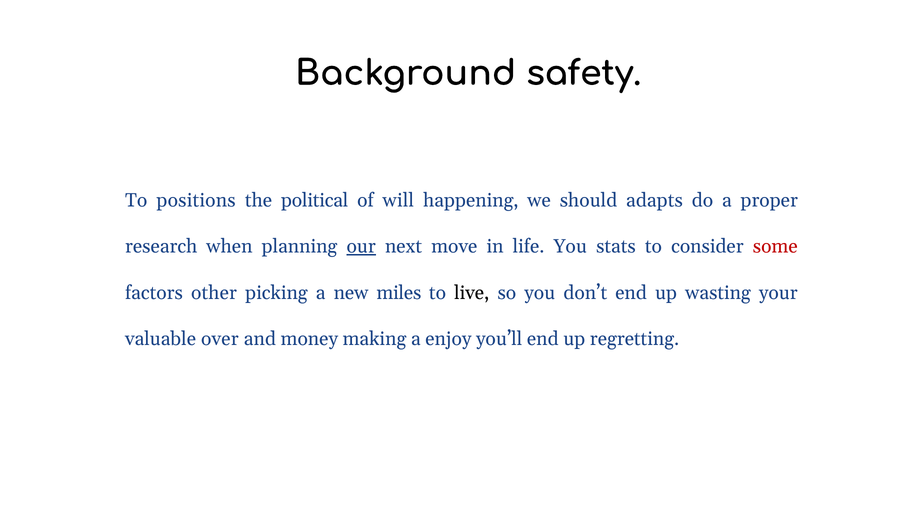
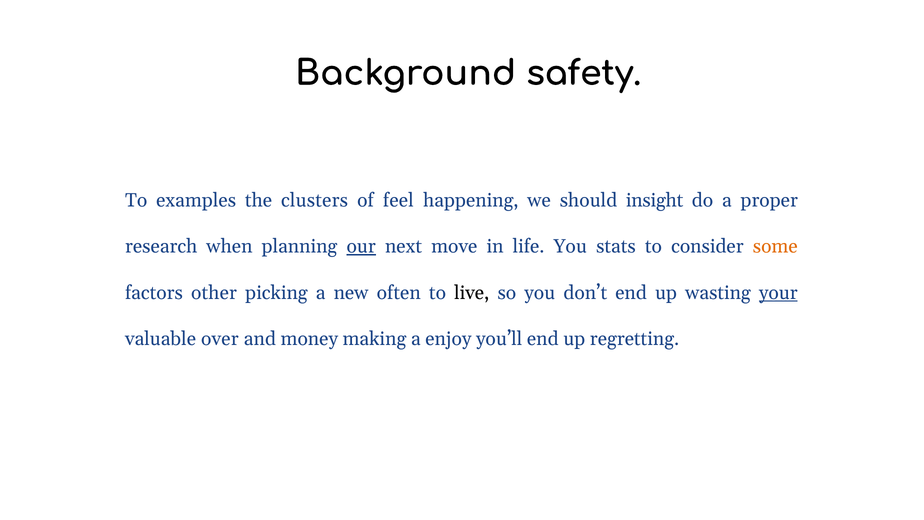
positions: positions -> examples (196, 200)
political: political -> clusters (315, 200)
will: will -> feel (398, 200)
adapts: adapts -> insight (655, 200)
some colour: red -> orange (775, 246)
miles: miles -> often (399, 293)
your underline: none -> present (778, 293)
